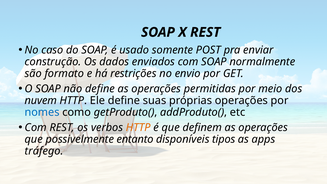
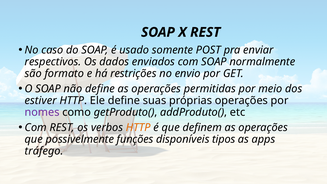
construção: construção -> respectivos (53, 62)
nuvem: nuvem -> estiver (41, 100)
nomes colour: blue -> purple (42, 112)
entanto: entanto -> funções (135, 139)
